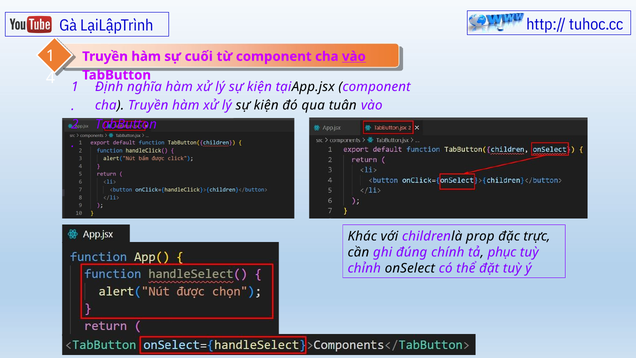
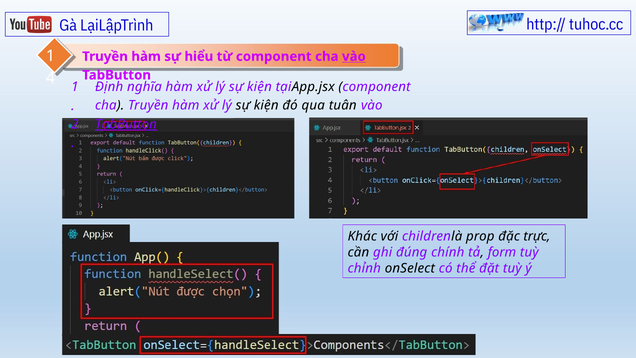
cuối: cuối -> hiểu (199, 56)
TabButton underline: none -> present (126, 124)
phục: phục -> form (502, 252)
